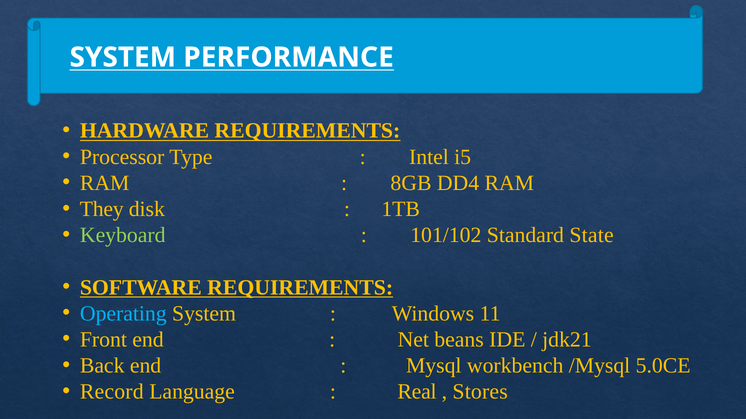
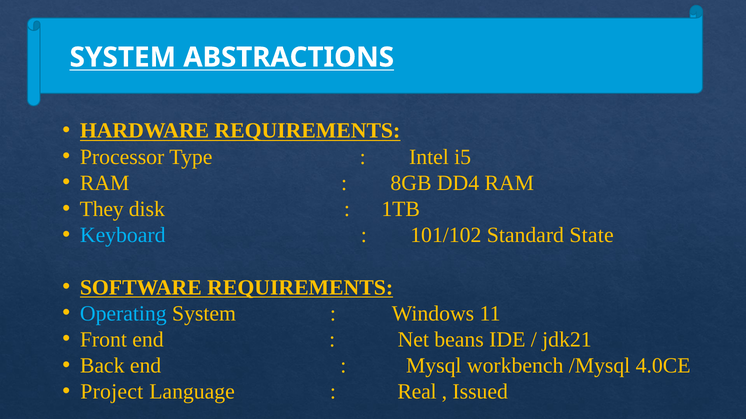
PERFORMANCE: PERFORMANCE -> ABSTRACTIONS (289, 57)
Keyboard colour: light green -> light blue (123, 236)
5.0CE: 5.0CE -> 4.0CE (663, 366)
Record: Record -> Project (112, 392)
Stores: Stores -> Issued (480, 392)
